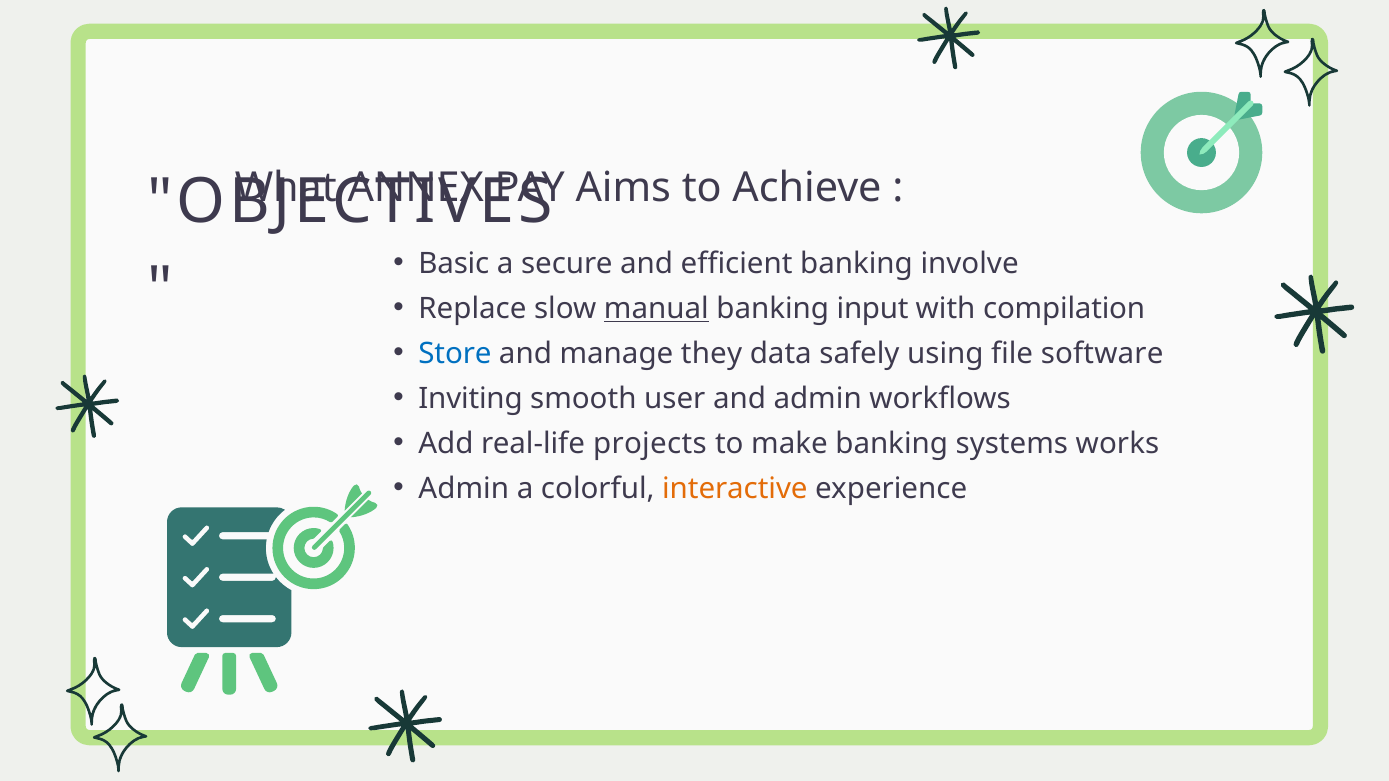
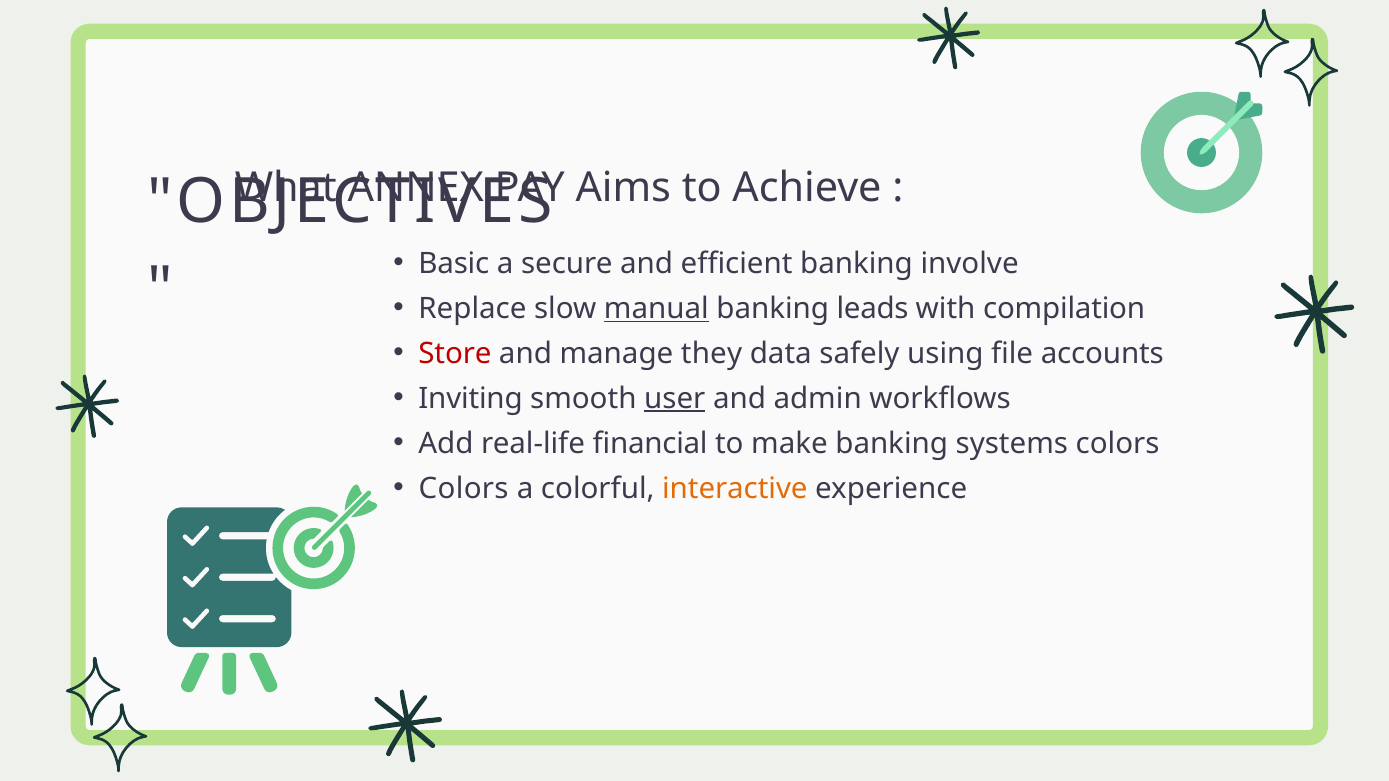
input: input -> leads (873, 309)
Store colour: blue -> red (455, 354)
software: software -> accounts (1102, 354)
user underline: none -> present (675, 399)
projects: projects -> financial (650, 444)
systems works: works -> colors (1118, 444)
Admin: Admin -> Colors (464, 489)
